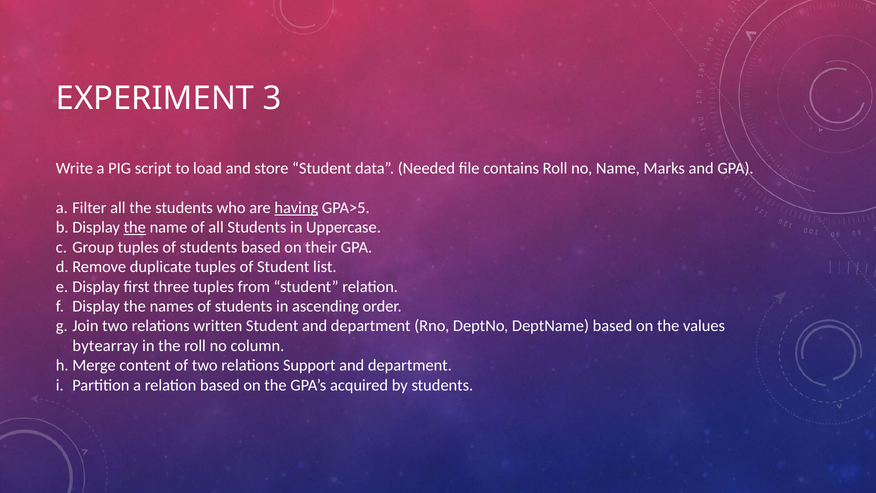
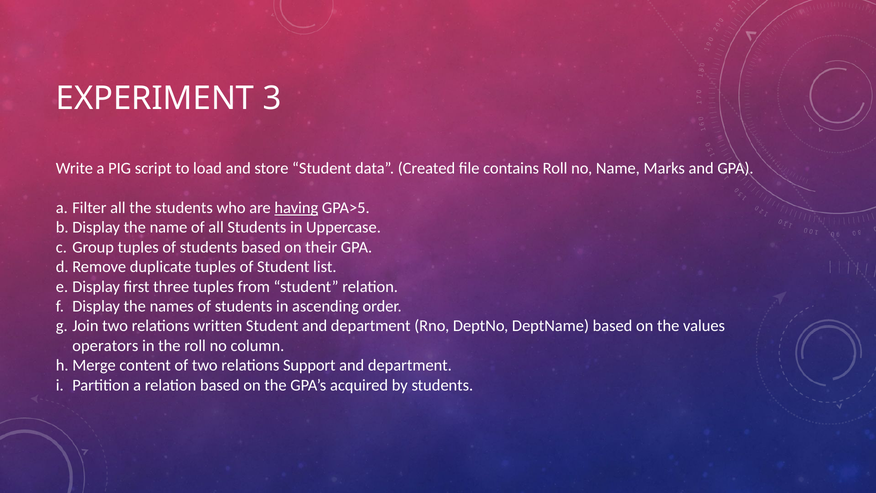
Needed: Needed -> Created (426, 168)
the underline: present -> none (135, 227)
bytearray: bytearray -> operators (105, 346)
